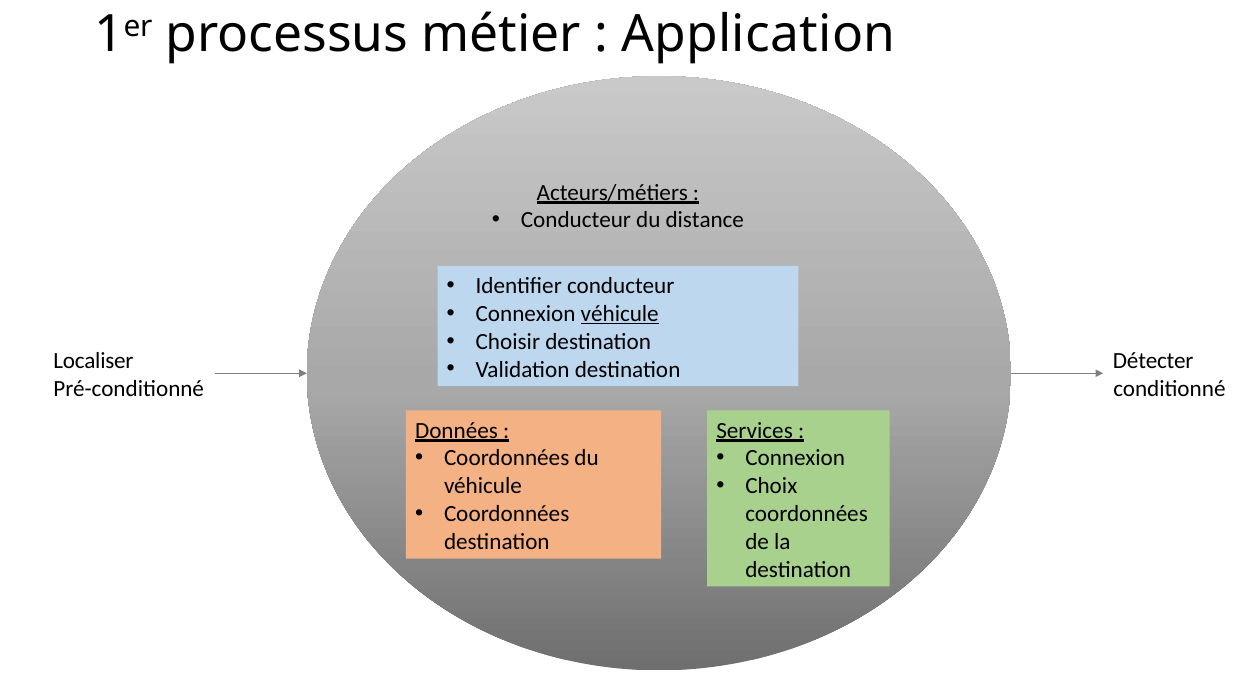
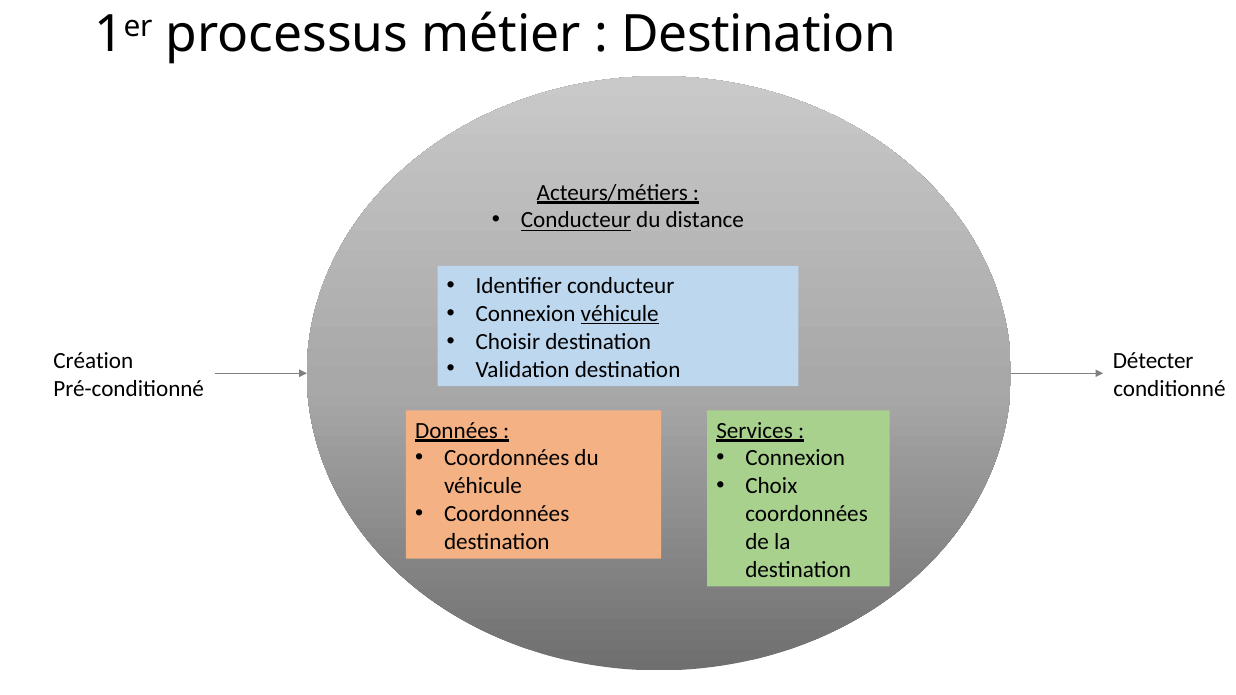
Application: Application -> Destination (759, 35)
Conducteur underline: none -> present (576, 220)
Localiser: Localiser -> Création (93, 361)
